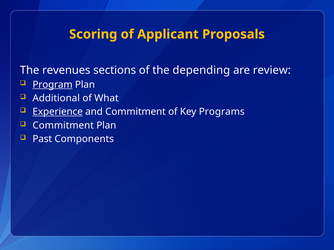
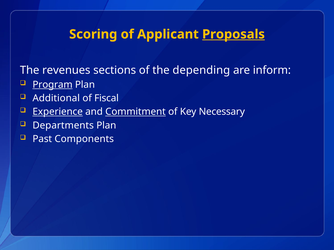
Proposals underline: none -> present (233, 34)
review: review -> inform (272, 70)
What: What -> Fiscal (107, 98)
Commitment underline: none -> present (135, 112)
Programs: Programs -> Necessary (222, 112)
Commitment: Commitment -> Departments (63, 126)
